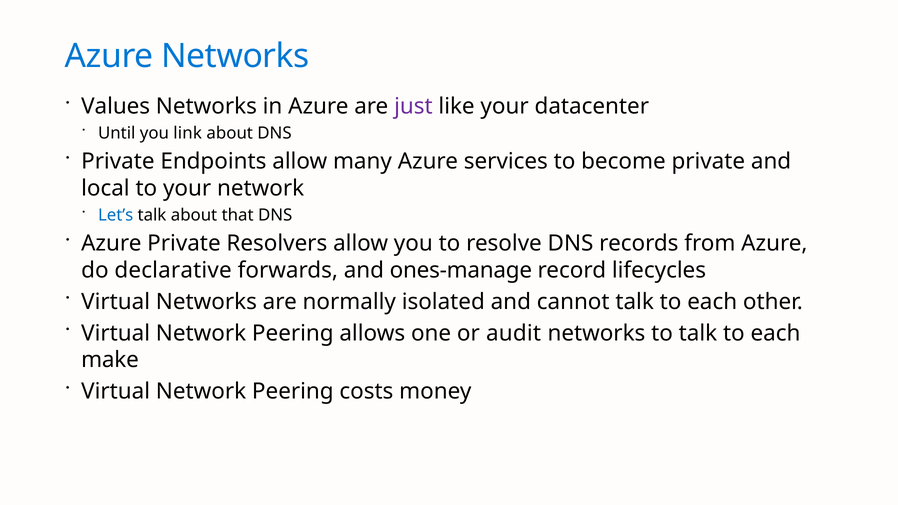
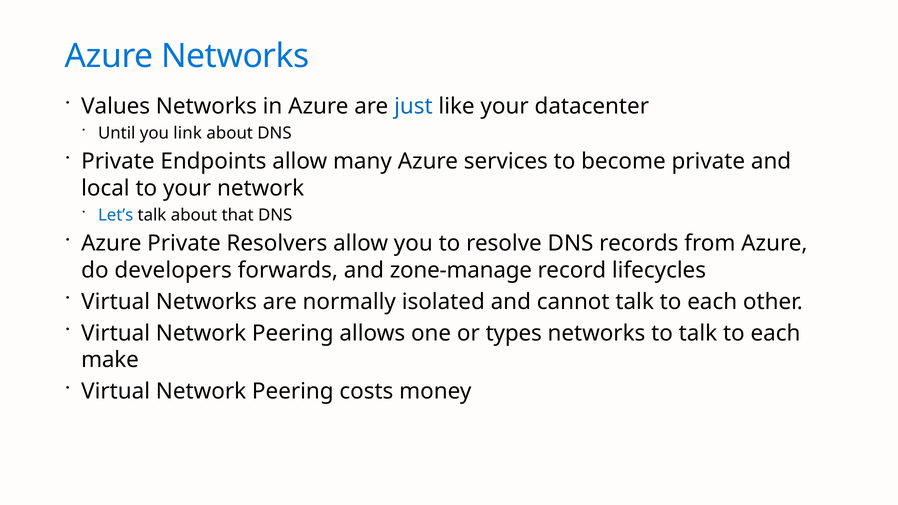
just colour: purple -> blue (413, 107)
declarative: declarative -> developers (173, 270)
ones-manage: ones-manage -> zone-manage (461, 270)
audit: audit -> types (514, 333)
